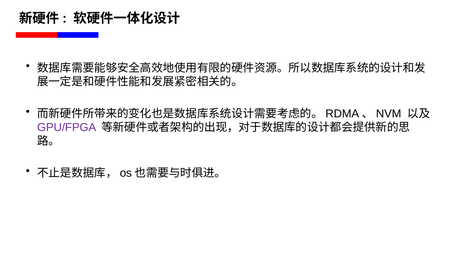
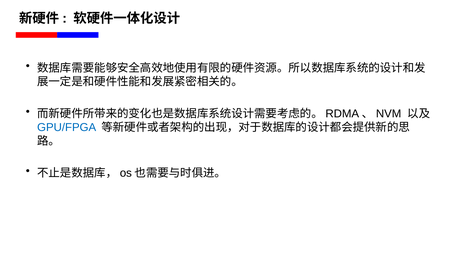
GPU/FPGA colour: purple -> blue (67, 127)
